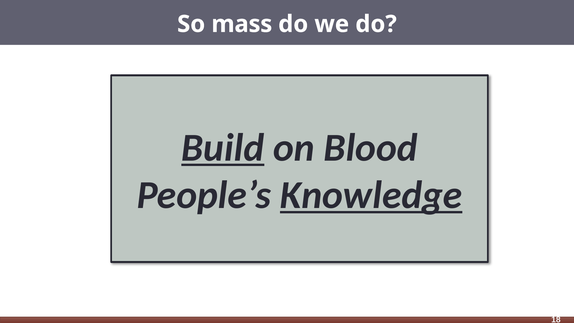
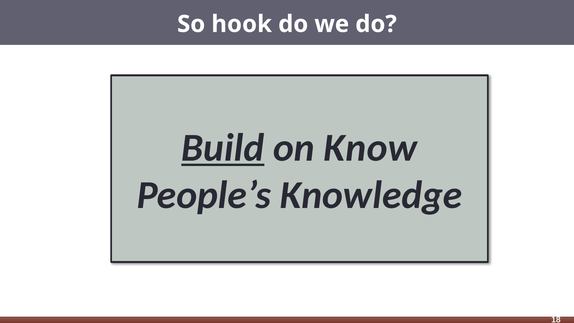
mass: mass -> hook (242, 24)
Blood: Blood -> Know (370, 148)
Knowledge underline: present -> none (371, 195)
